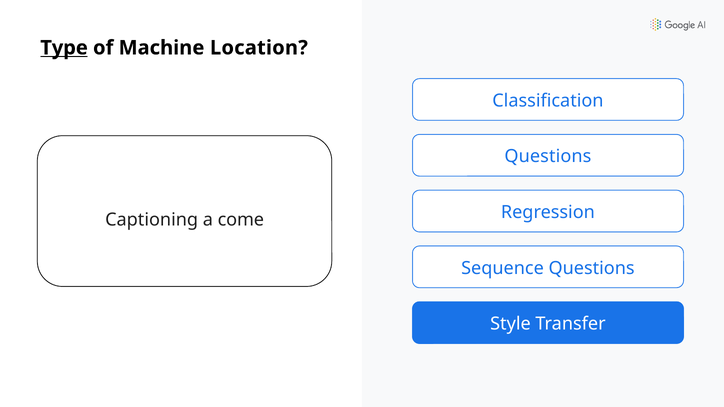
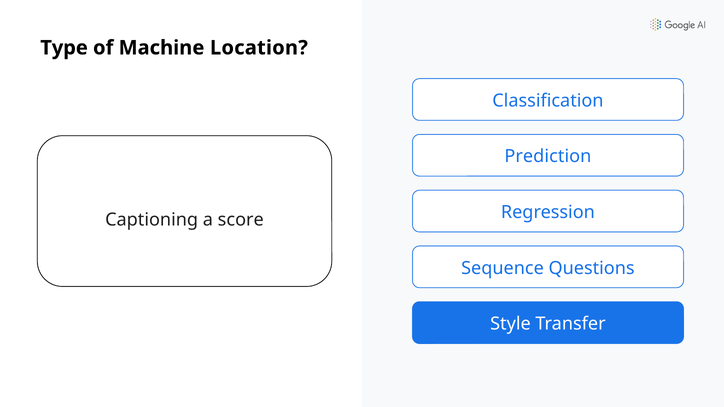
Type underline: present -> none (64, 48)
Questions: Questions -> Prediction (548, 157)
come: come -> score (241, 220)
